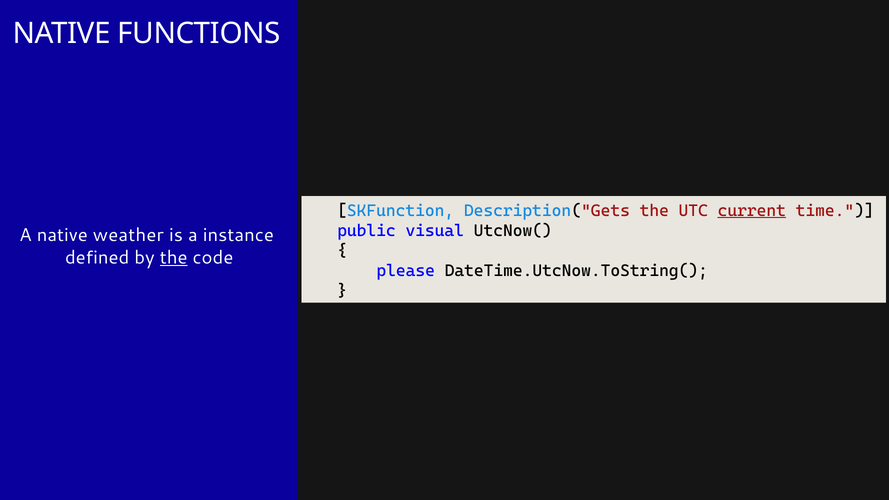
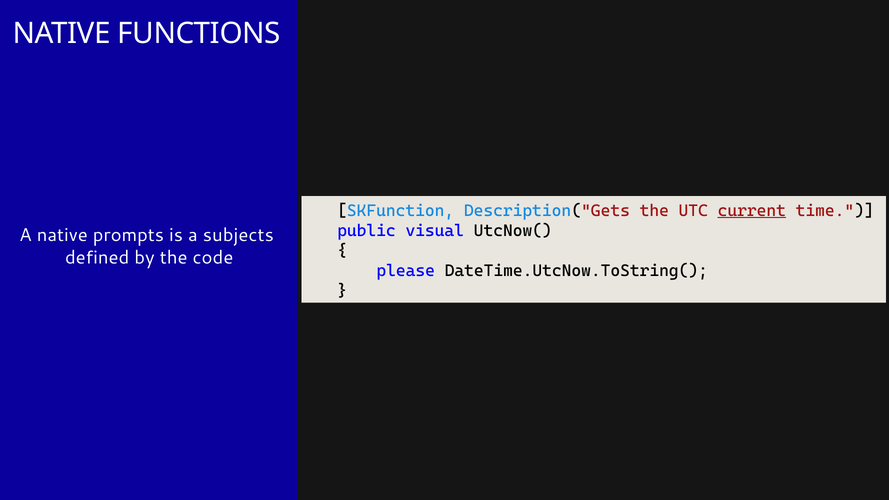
weather: weather -> prompts (128, 235)
instance: instance -> subjects (238, 235)
the underline: present -> none (174, 258)
